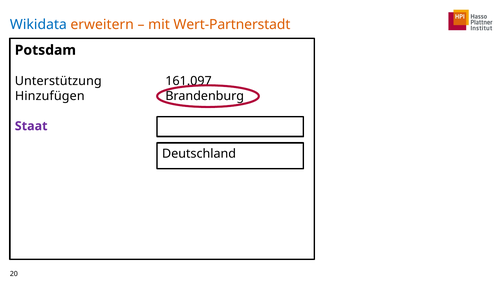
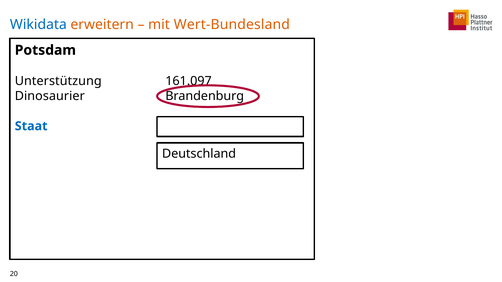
Wert-Partnerstadt: Wert-Partnerstadt -> Wert-Bundesland (232, 25)
Hinzufügen: Hinzufügen -> Dinosaurier (50, 96)
Staat colour: purple -> blue (31, 126)
